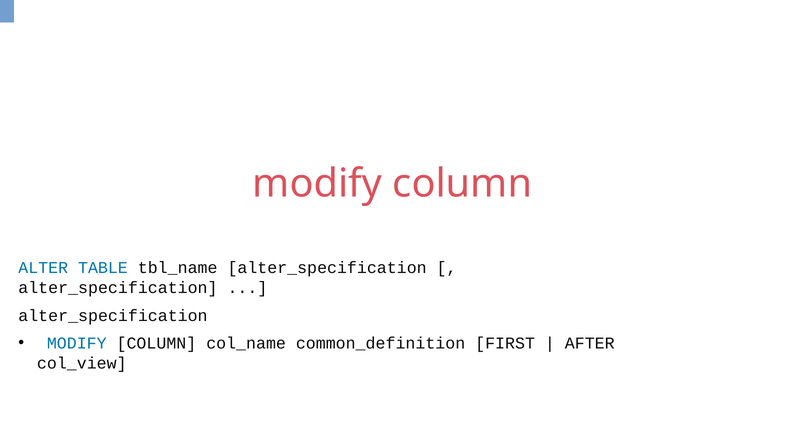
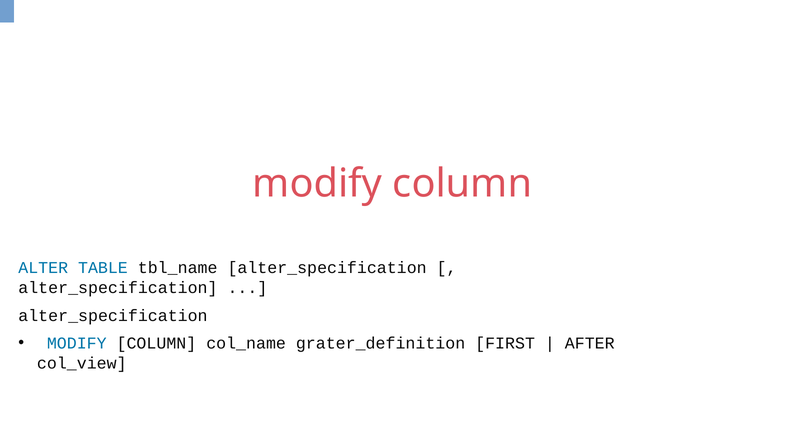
common_definition: common_definition -> grater_definition (381, 344)
